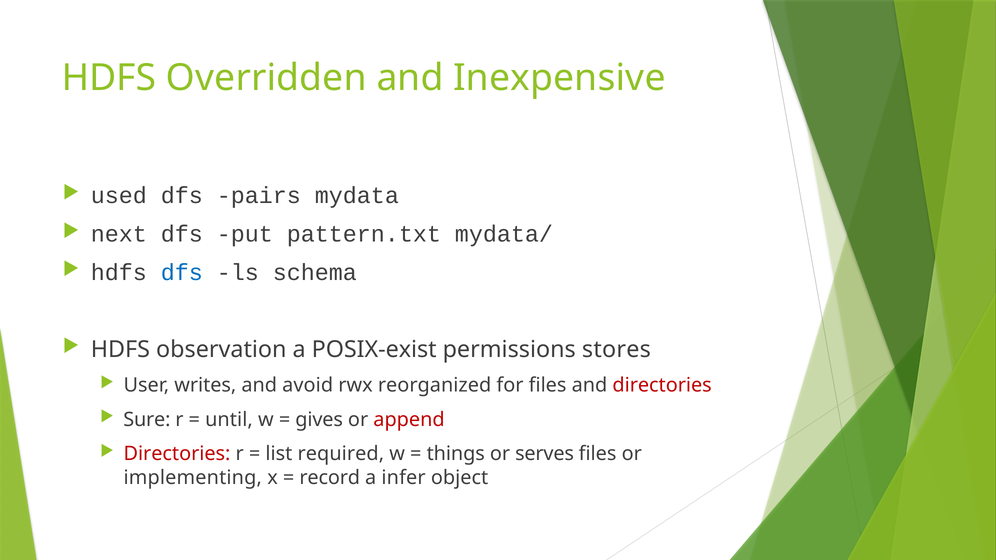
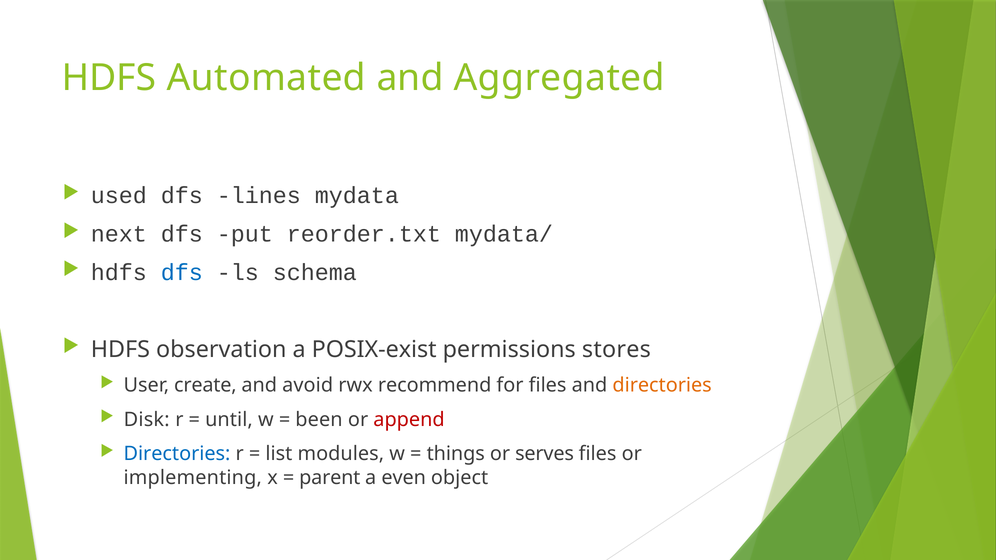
Overridden: Overridden -> Automated (266, 78)
Inexpensive: Inexpensive -> Aggregated (559, 78)
pairs: pairs -> lines (259, 196)
pattern.txt: pattern.txt -> reorder.txt (364, 234)
writes: writes -> create (205, 386)
reorganized: reorganized -> recommend (435, 386)
directories colour: red -> orange (662, 386)
Sure: Sure -> Disk (147, 420)
gives: gives -> been (319, 420)
Directories colour: red -> blue (177, 454)
required: required -> modules (341, 454)
record: record -> parent (330, 478)
infer: infer -> even (404, 478)
